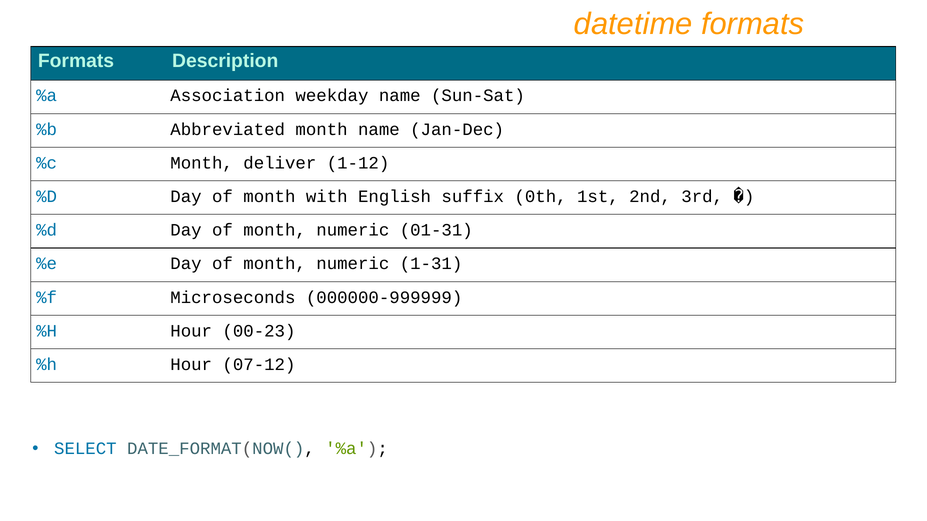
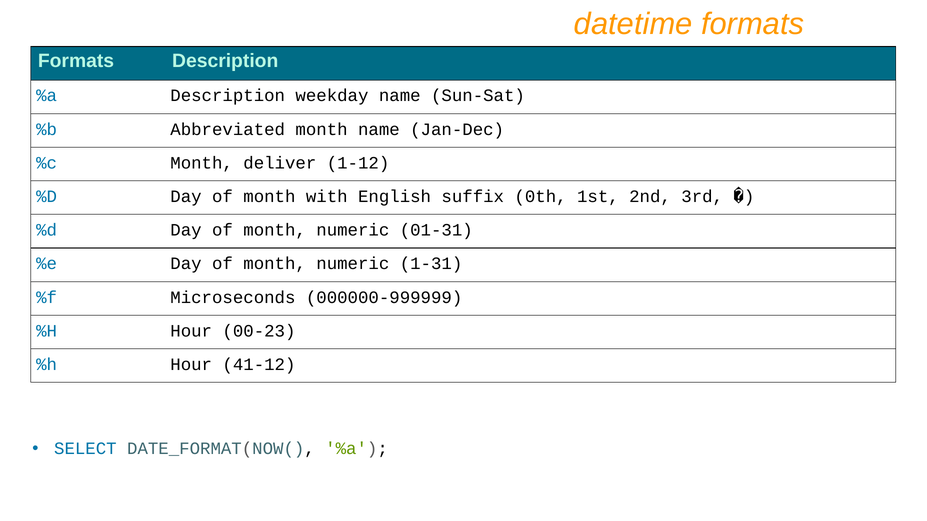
%a Association: Association -> Description (228, 96)
07-12: 07-12 -> 41-12 (259, 365)
